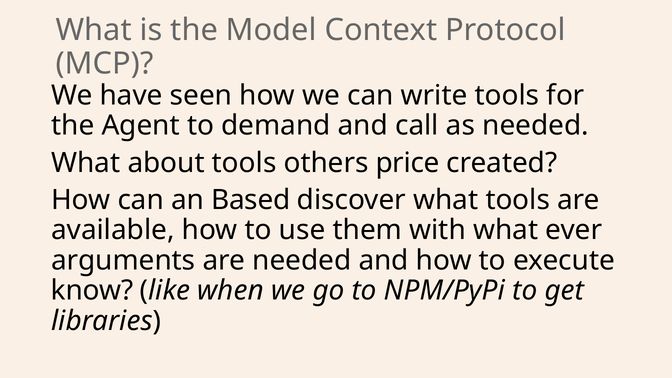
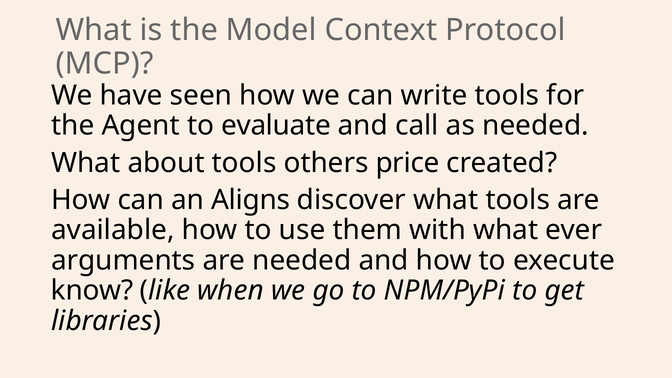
demand: demand -> evaluate (276, 126)
Based: Based -> Aligns (251, 200)
